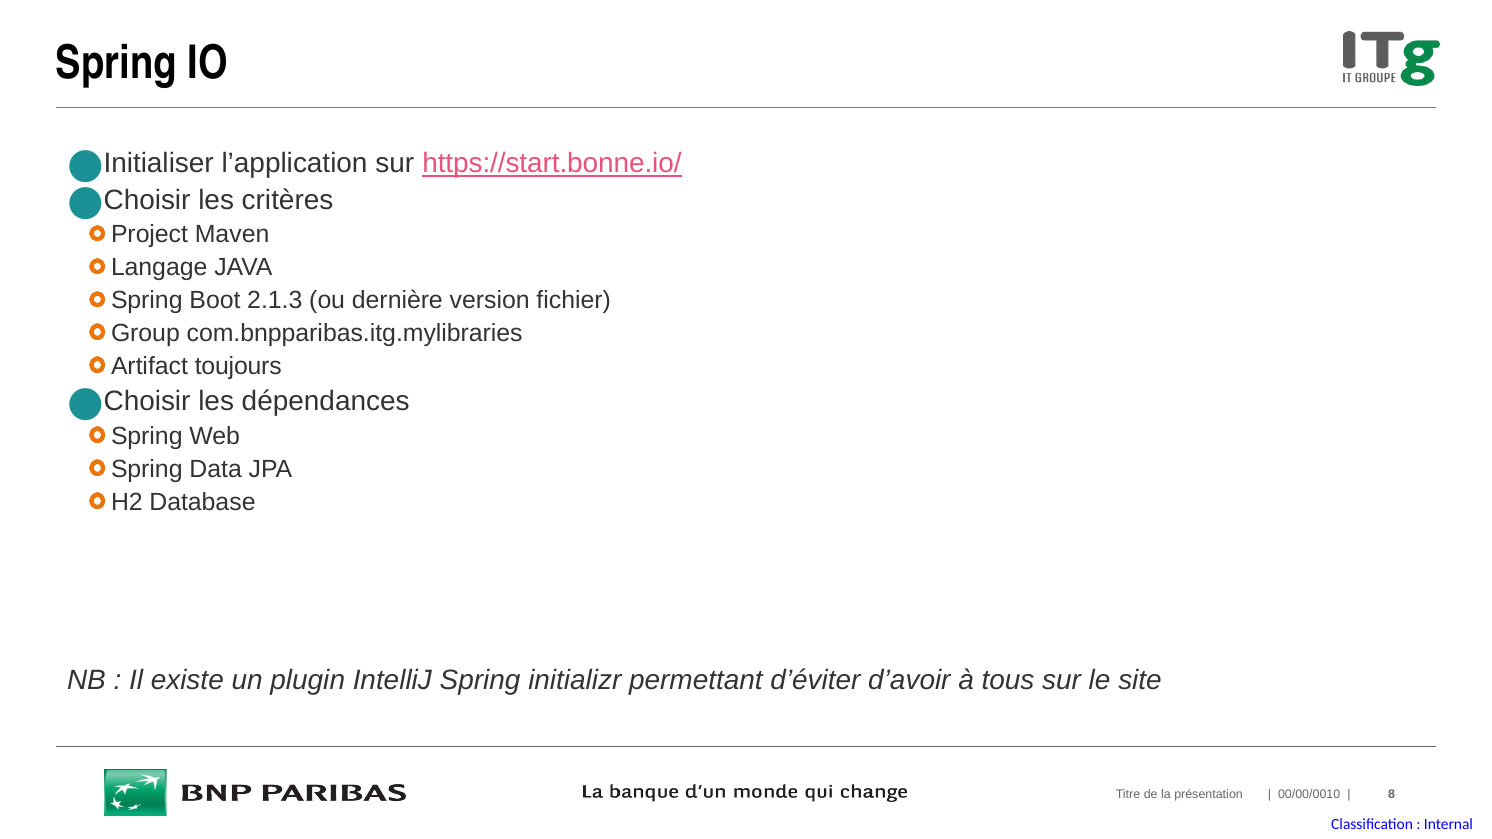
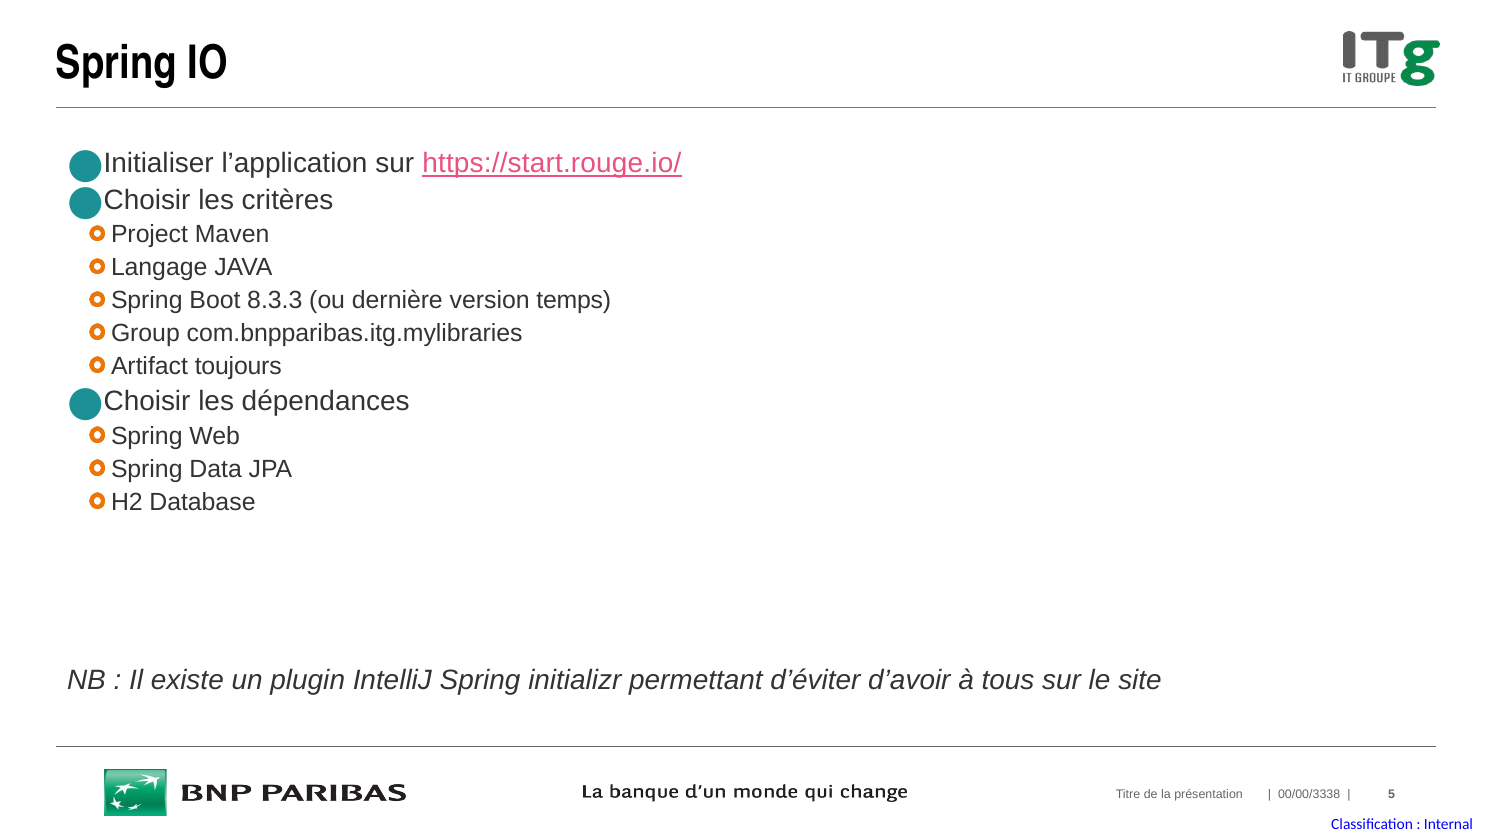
https://start.bonne.io/: https://start.bonne.io/ -> https://start.rouge.io/ (552, 164)
2.1.3: 2.1.3 -> 8.3.3 (275, 301)
fichier: fichier -> temps (574, 301)
00/00/0010: 00/00/0010 -> 00/00/3338 (1309, 794)
8: 8 -> 5 (1392, 794)
